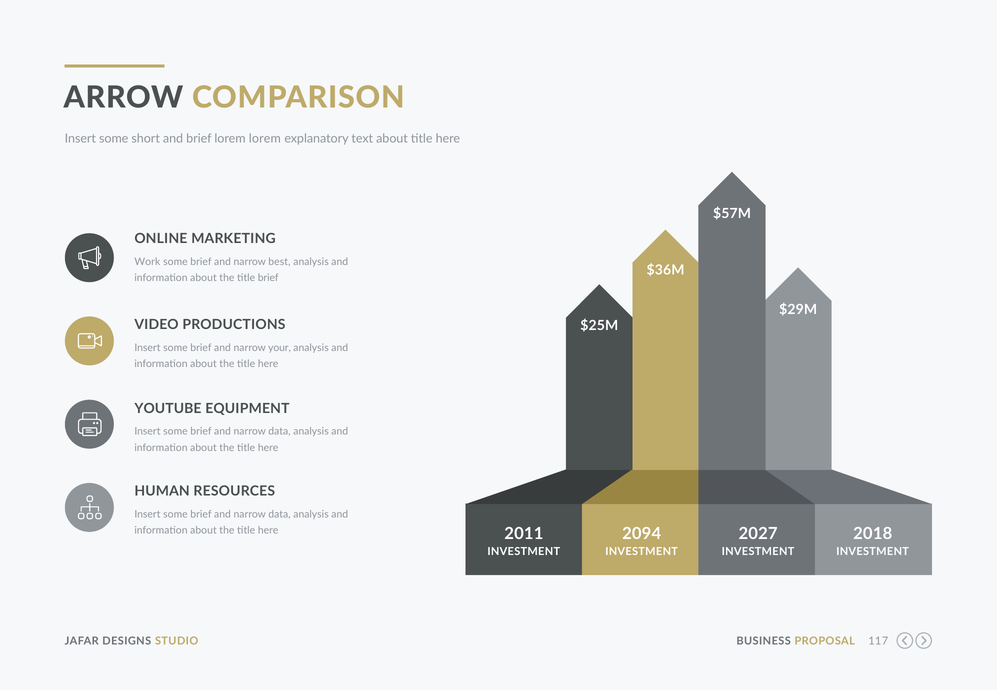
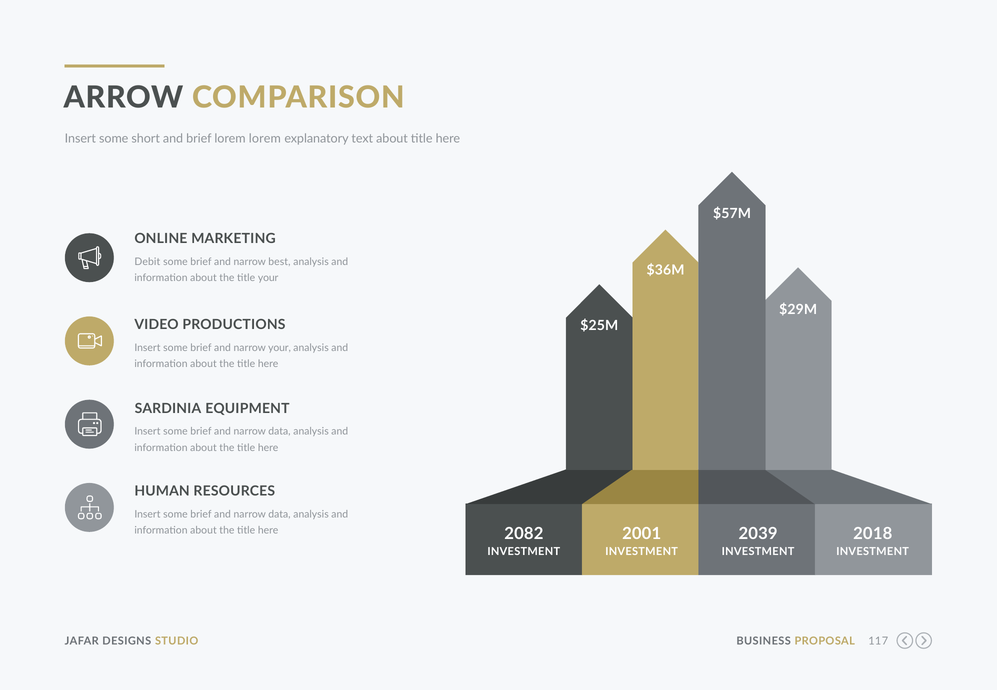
Work: Work -> Debit (147, 262)
title brief: brief -> your (268, 278)
YOUTUBE: YOUTUBE -> SARDINIA (168, 409)
2011: 2011 -> 2082 (524, 534)
2094: 2094 -> 2001 (642, 534)
2027: 2027 -> 2039 (758, 534)
